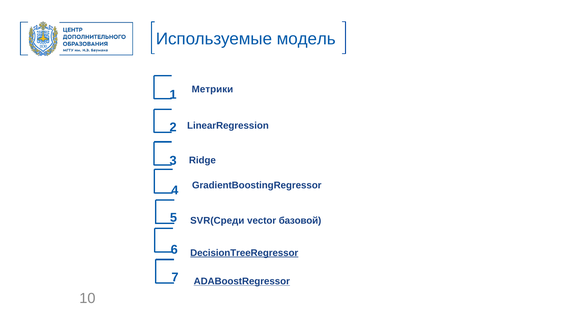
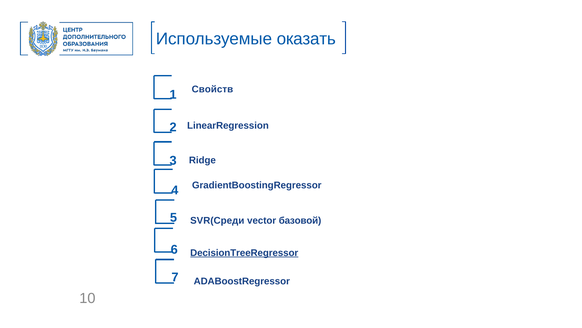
модель: модель -> оказать (306, 39)
Метрики: Метрики -> Свойств (212, 89)
ADABoostRegressor underline: present -> none (242, 281)
